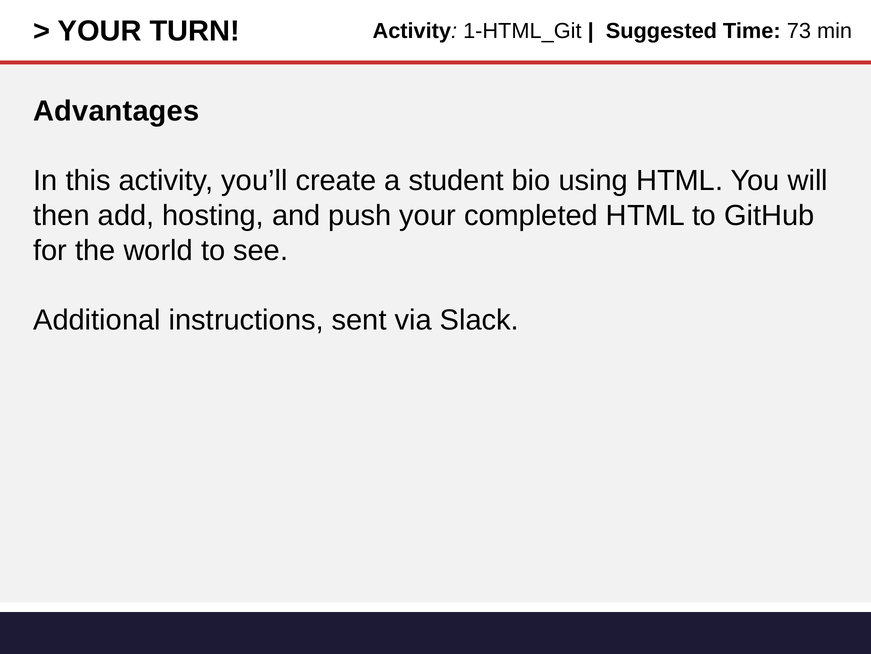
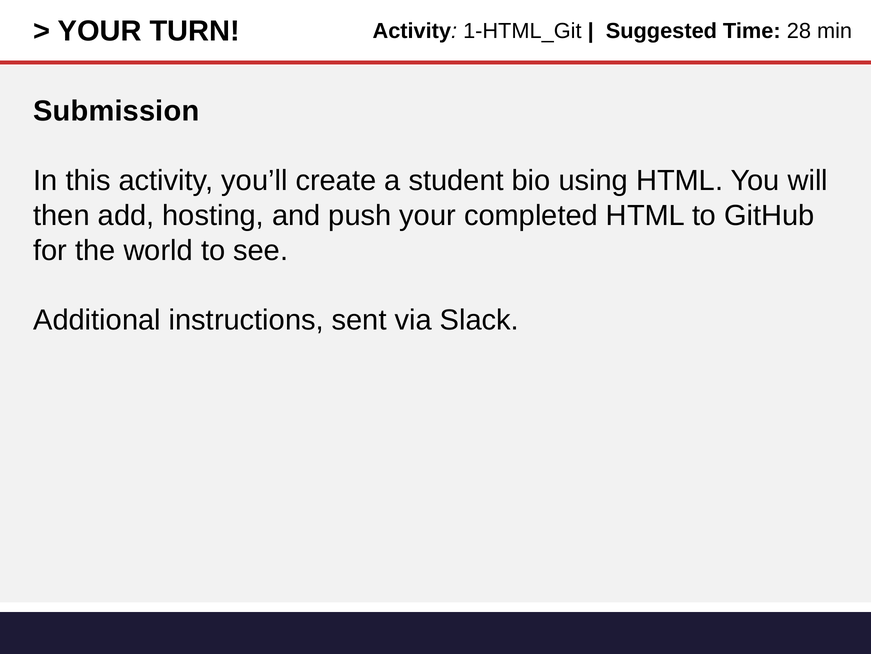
73: 73 -> 28 (799, 31)
Advantages: Advantages -> Submission (116, 111)
